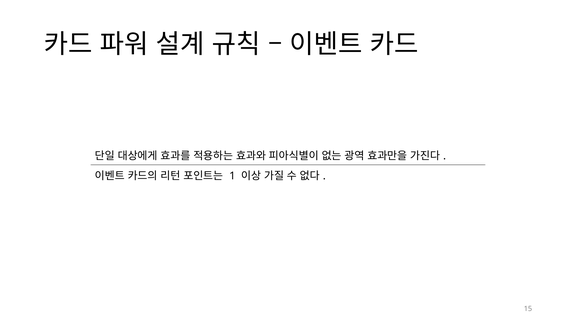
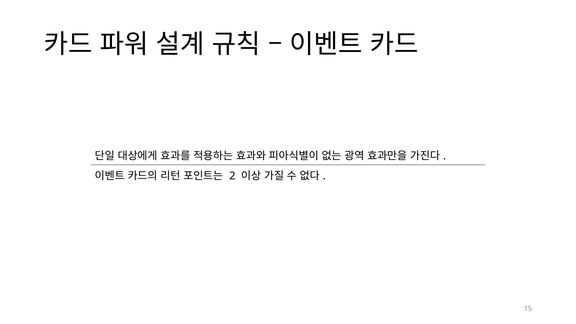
1: 1 -> 2 (232, 176)
